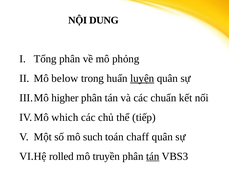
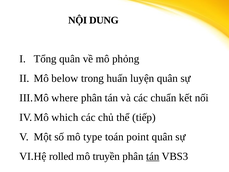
Tổng phân: phân -> quân (70, 59)
luyện underline: present -> none (142, 78)
higher: higher -> where (65, 98)
such: such -> type (93, 137)
chaff: chaff -> point (138, 137)
